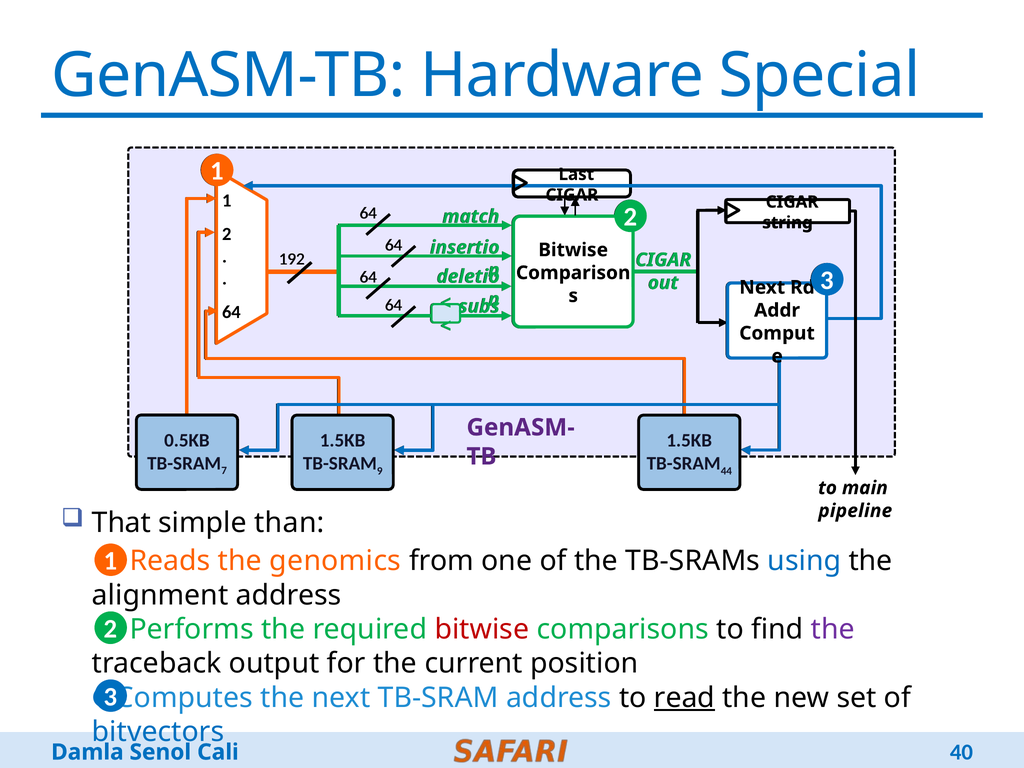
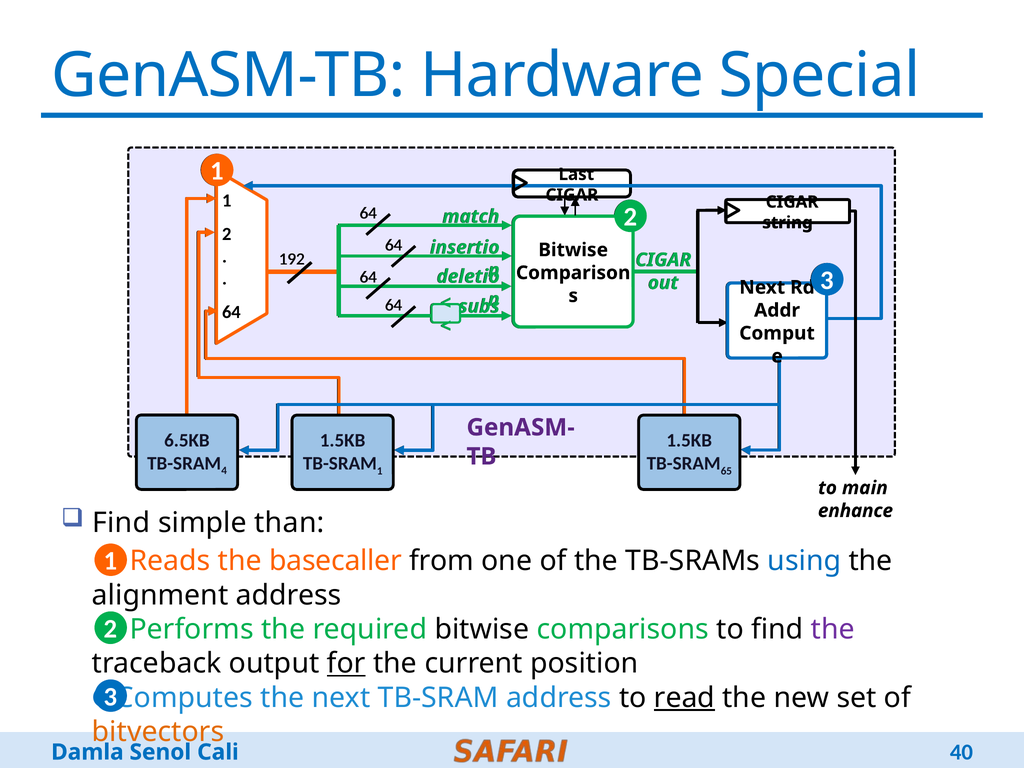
0.5KB: 0.5KB -> 6.5KB (187, 441)
7: 7 -> 4 (224, 471)
TB-SRAM 9: 9 -> 1 (380, 471)
44: 44 -> 65 (726, 471)
pipeline: pipeline -> enhance (855, 511)
That: That -> Find (121, 523)
genomics: genomics -> basecaller (336, 561)
bitwise colour: red -> black (482, 629)
for underline: none -> present (346, 664)
bitvectors colour: blue -> orange (158, 732)
